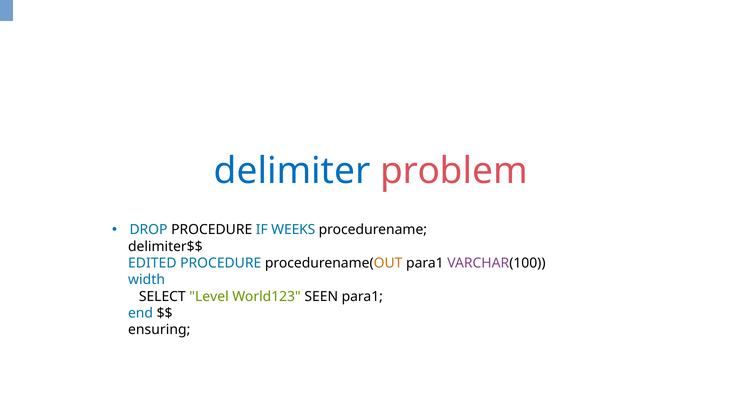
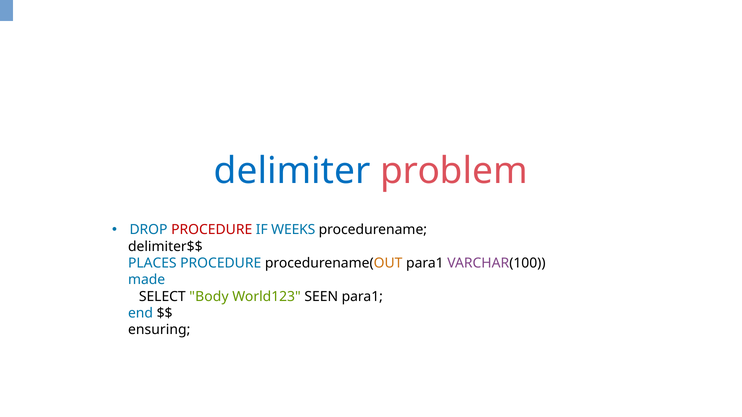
PROCEDURE colour: black -> red (212, 230)
EDITED: EDITED -> PLACES (152, 263)
width: width -> made (147, 280)
Level: Level -> Body (209, 297)
